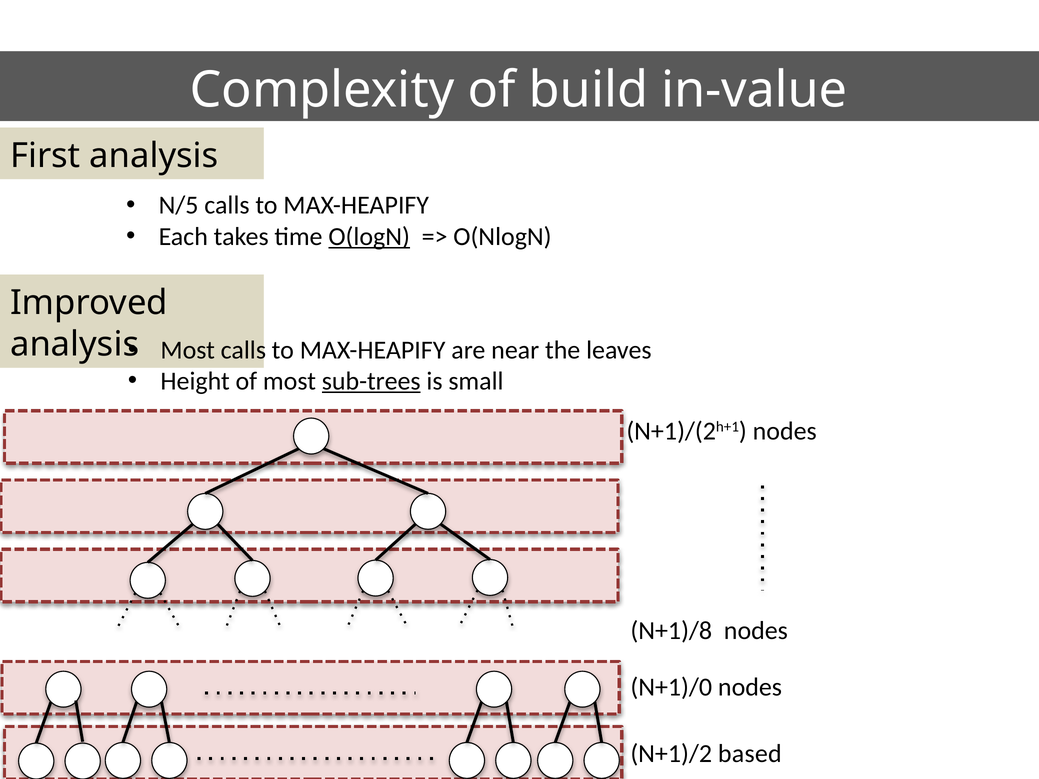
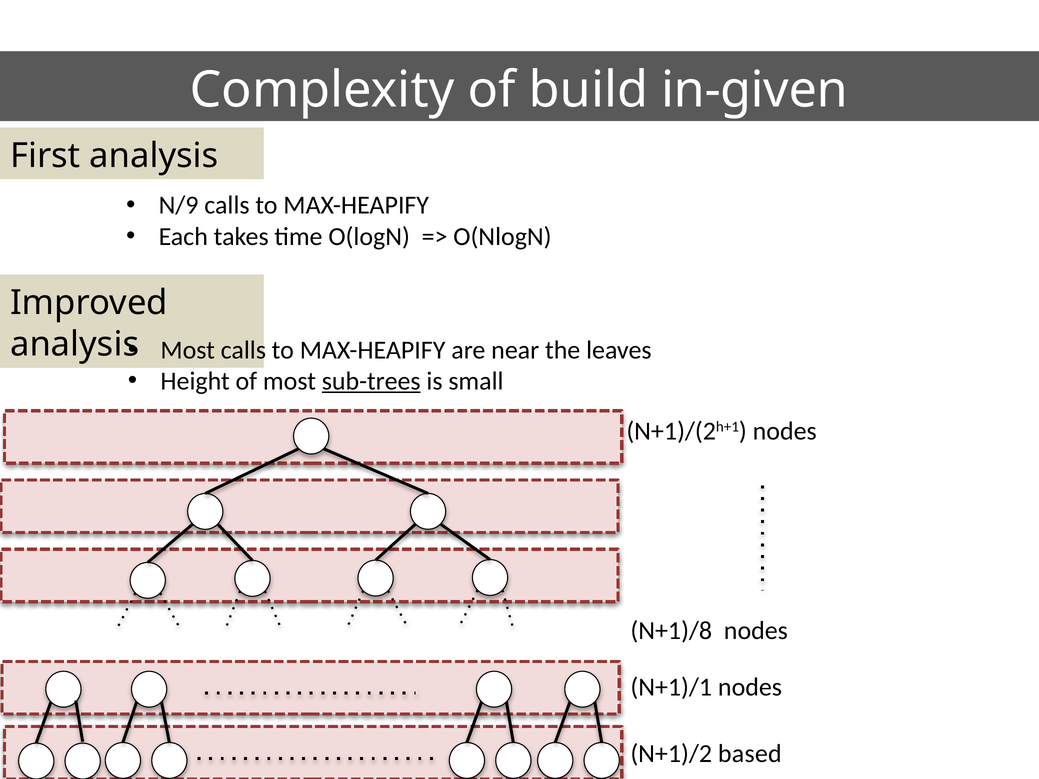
in-value: in-value -> in-given (754, 90)
N/5: N/5 -> N/9 (179, 205)
O(logN underline: present -> none (369, 237)
N+1)/0: N+1)/0 -> N+1)/1 (671, 687)
